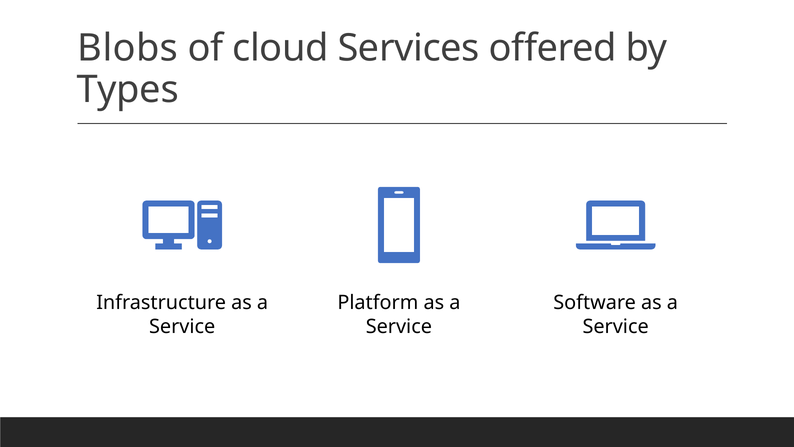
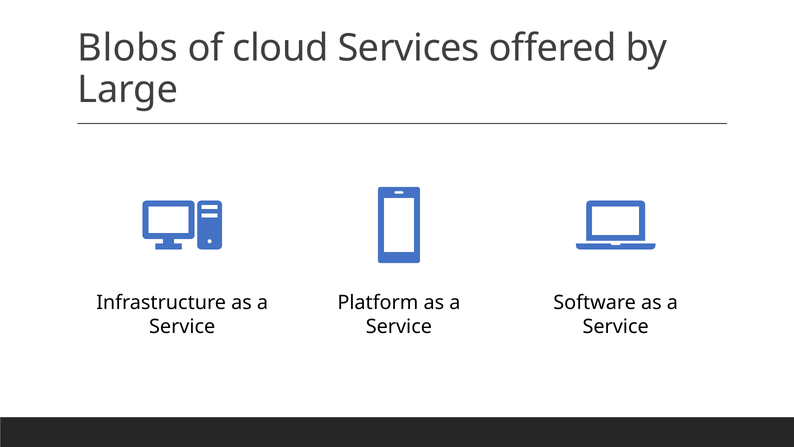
Types: Types -> Large (128, 89)
